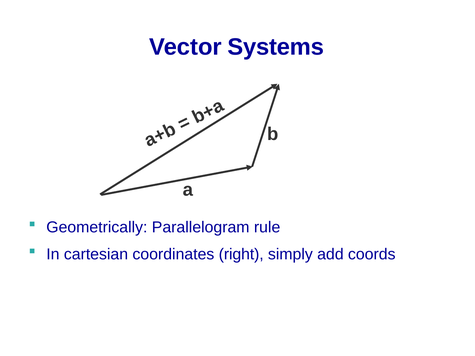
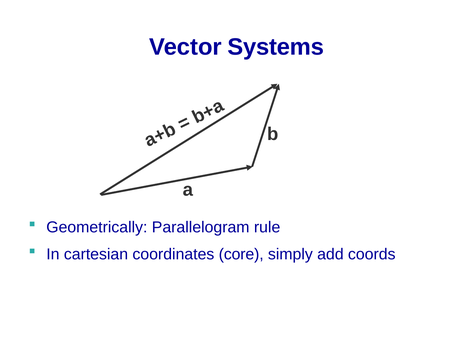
right: right -> core (241, 254)
